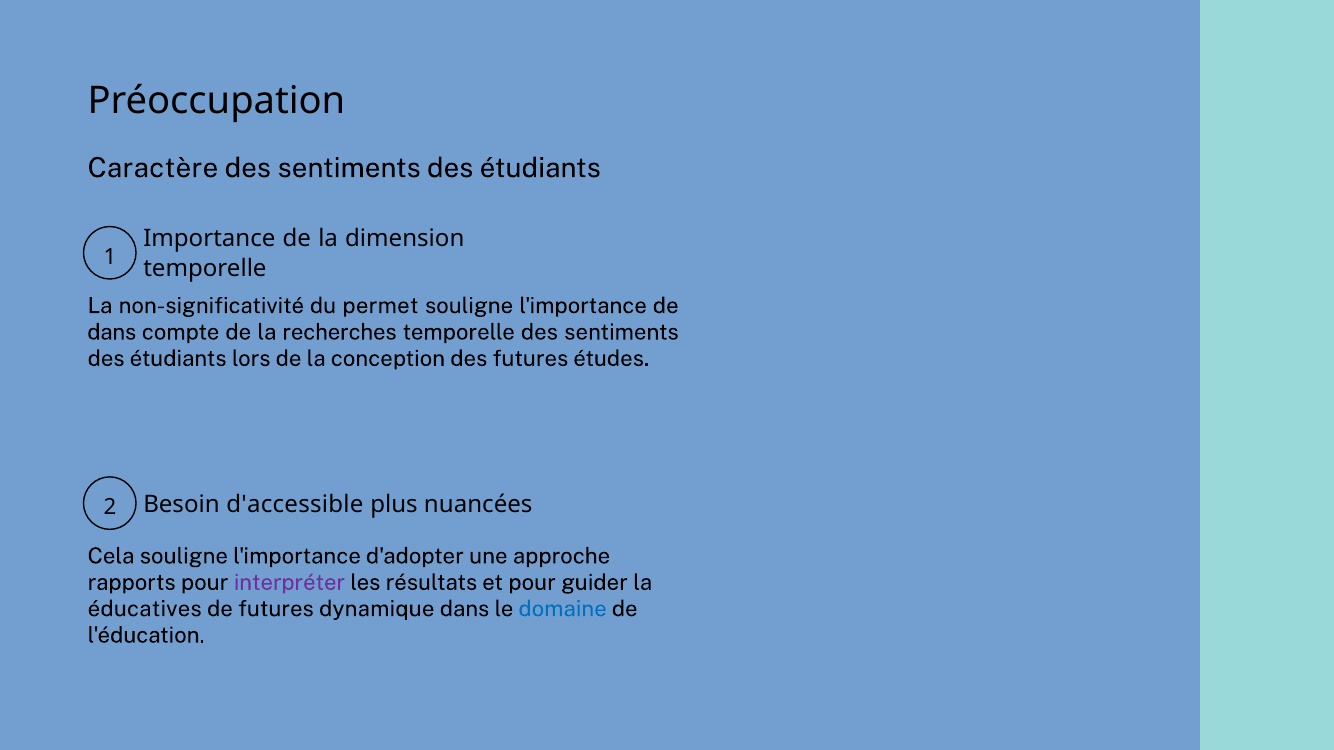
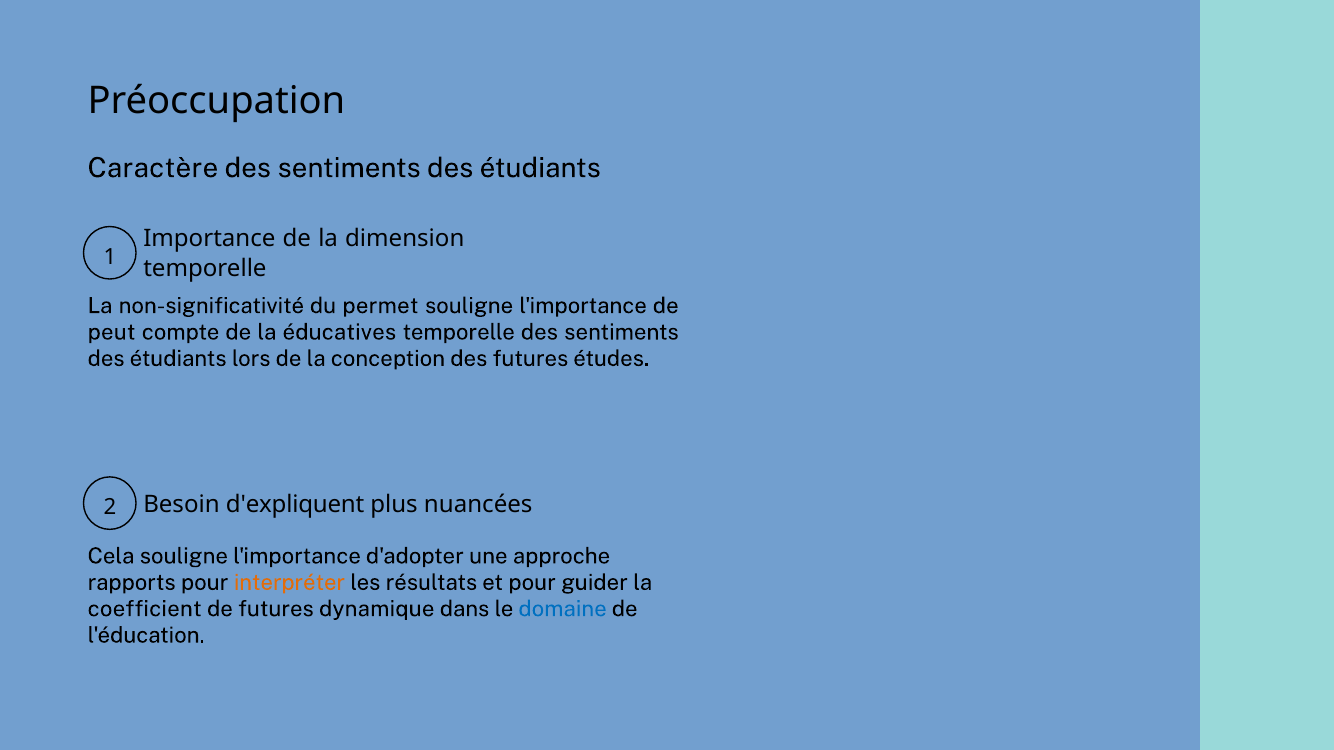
dans: dans -> peut (112, 332)
recherches: recherches -> éducatives (339, 332)
d'accessible: d'accessible -> d'expliquent (295, 505)
interpréter colour: purple -> orange (289, 583)
éducatives: éducatives -> coefficient (145, 609)
